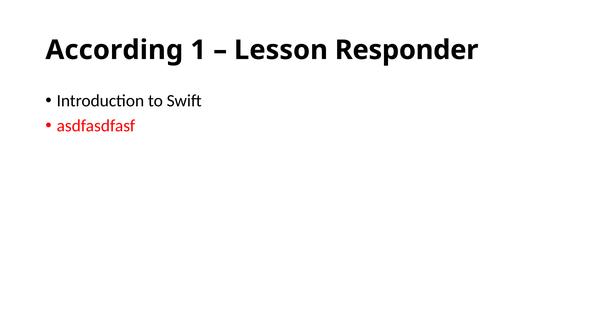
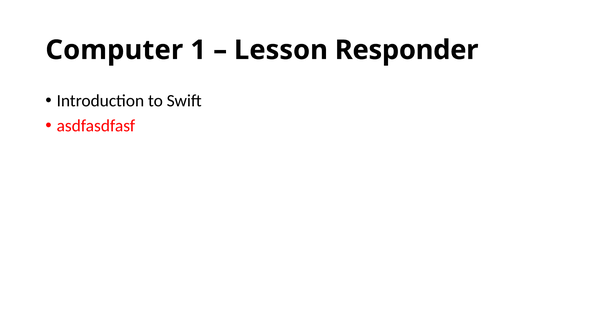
According: According -> Computer (114, 50)
